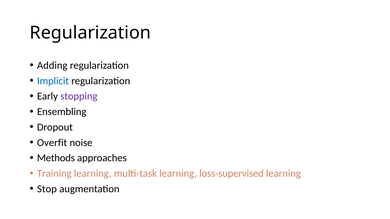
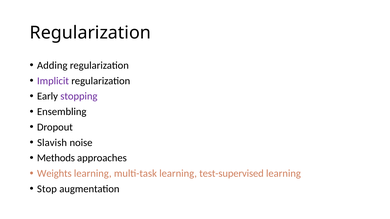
Implicit colour: blue -> purple (53, 81)
Overfit: Overfit -> Slavish (52, 143)
Training: Training -> Weights (54, 174)
loss-supervised: loss-supervised -> test-supervised (232, 174)
